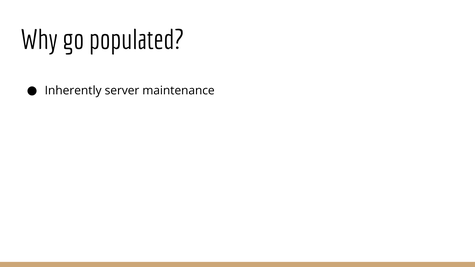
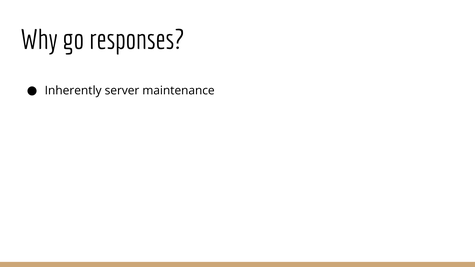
populated: populated -> responses (137, 40)
